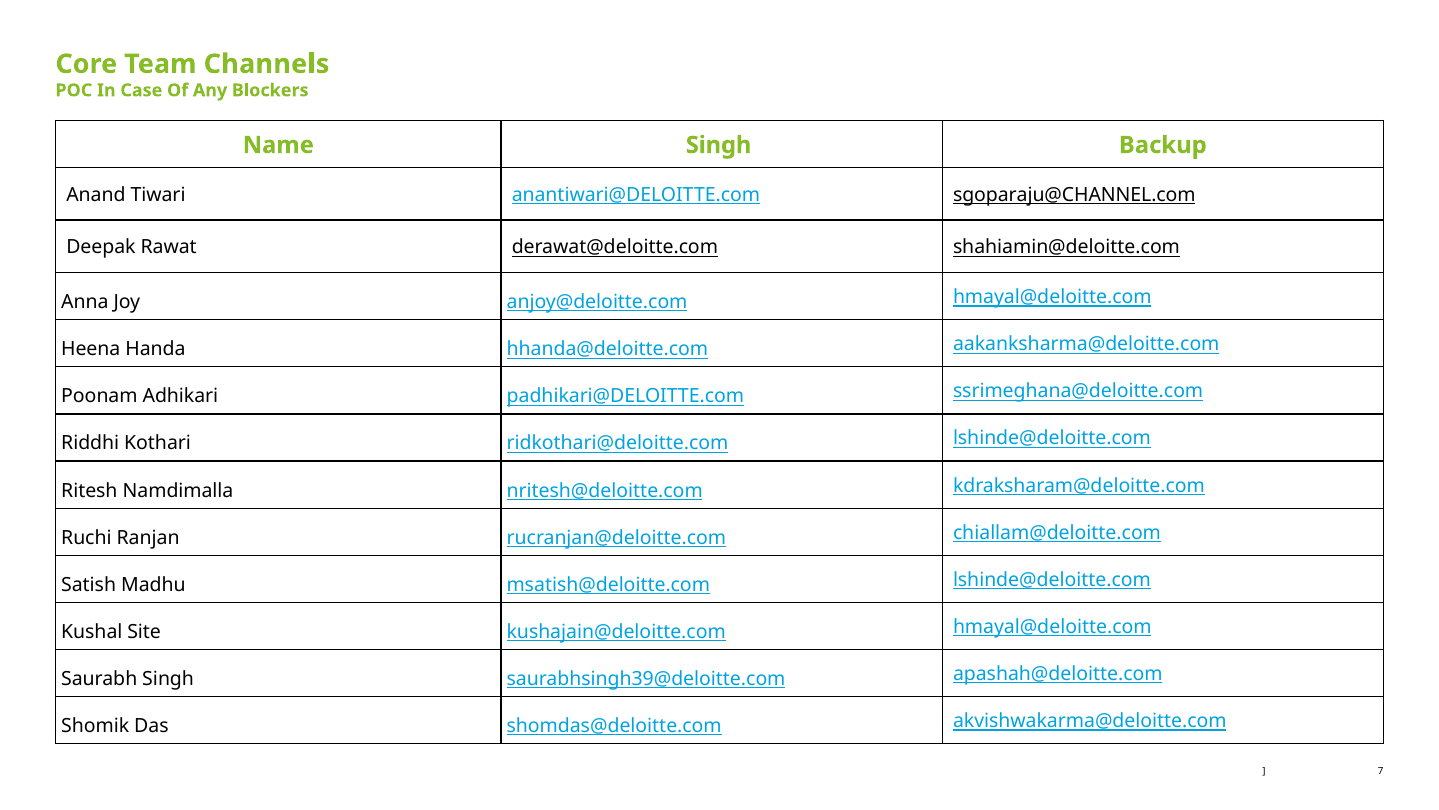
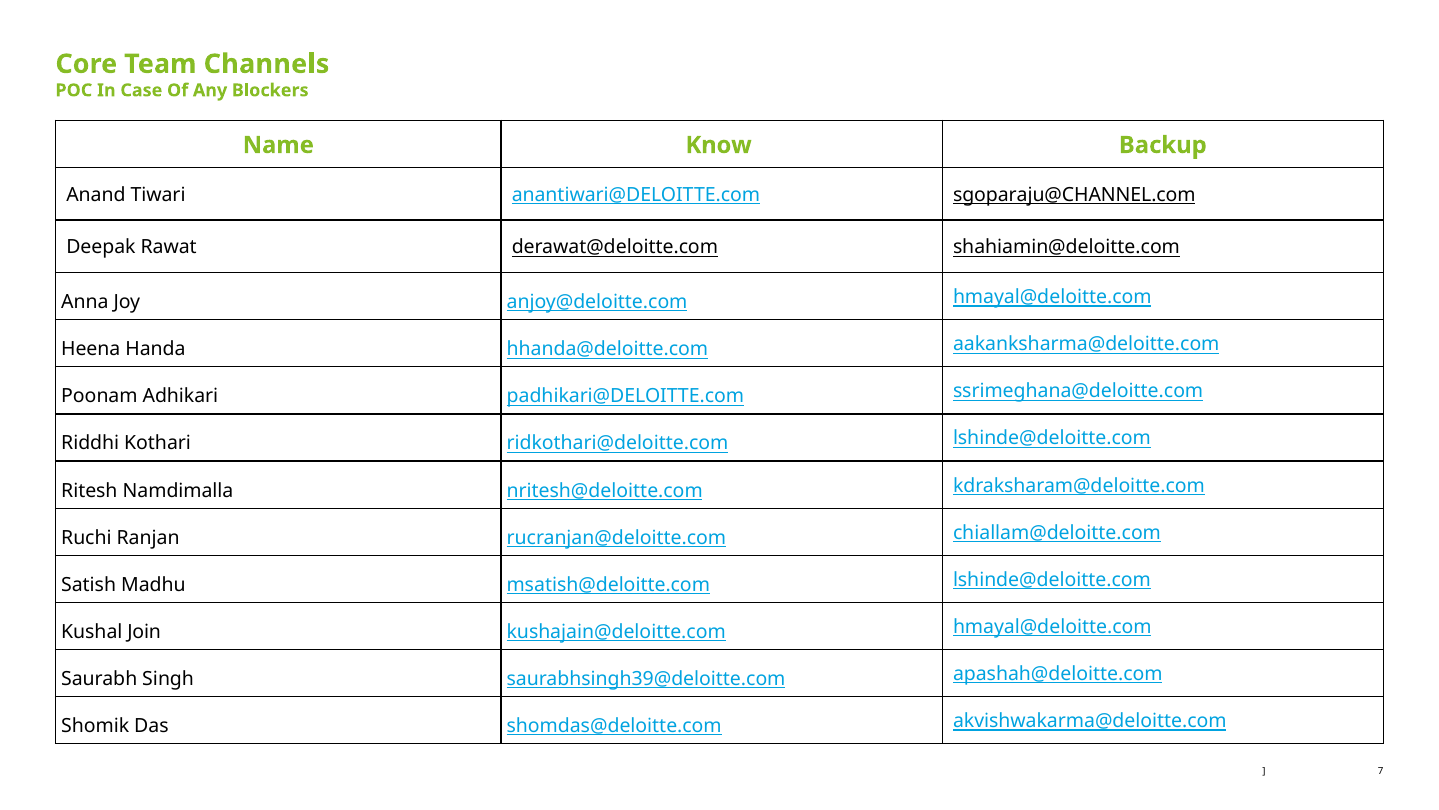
Name Singh: Singh -> Know (719, 145)
Site: Site -> Join (144, 631)
